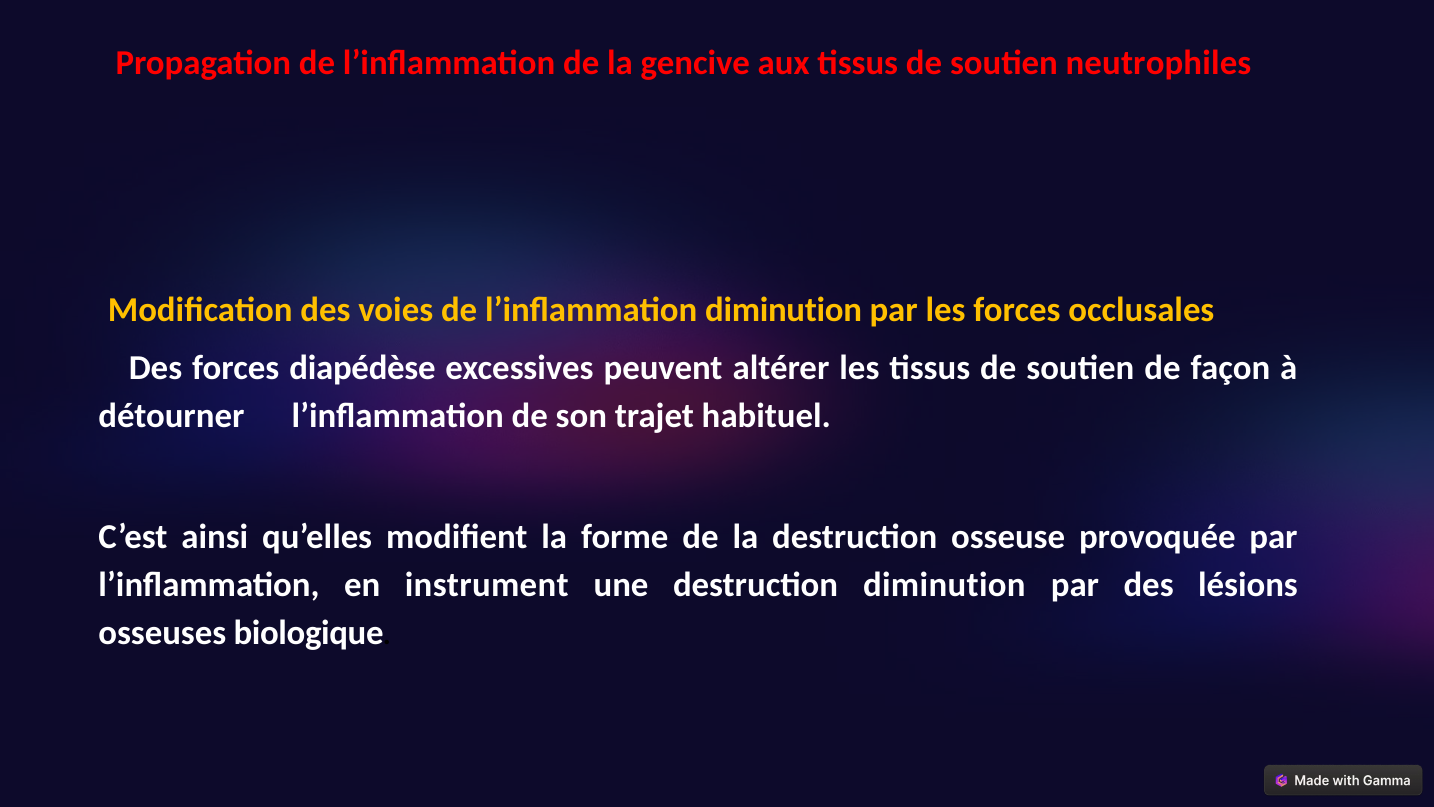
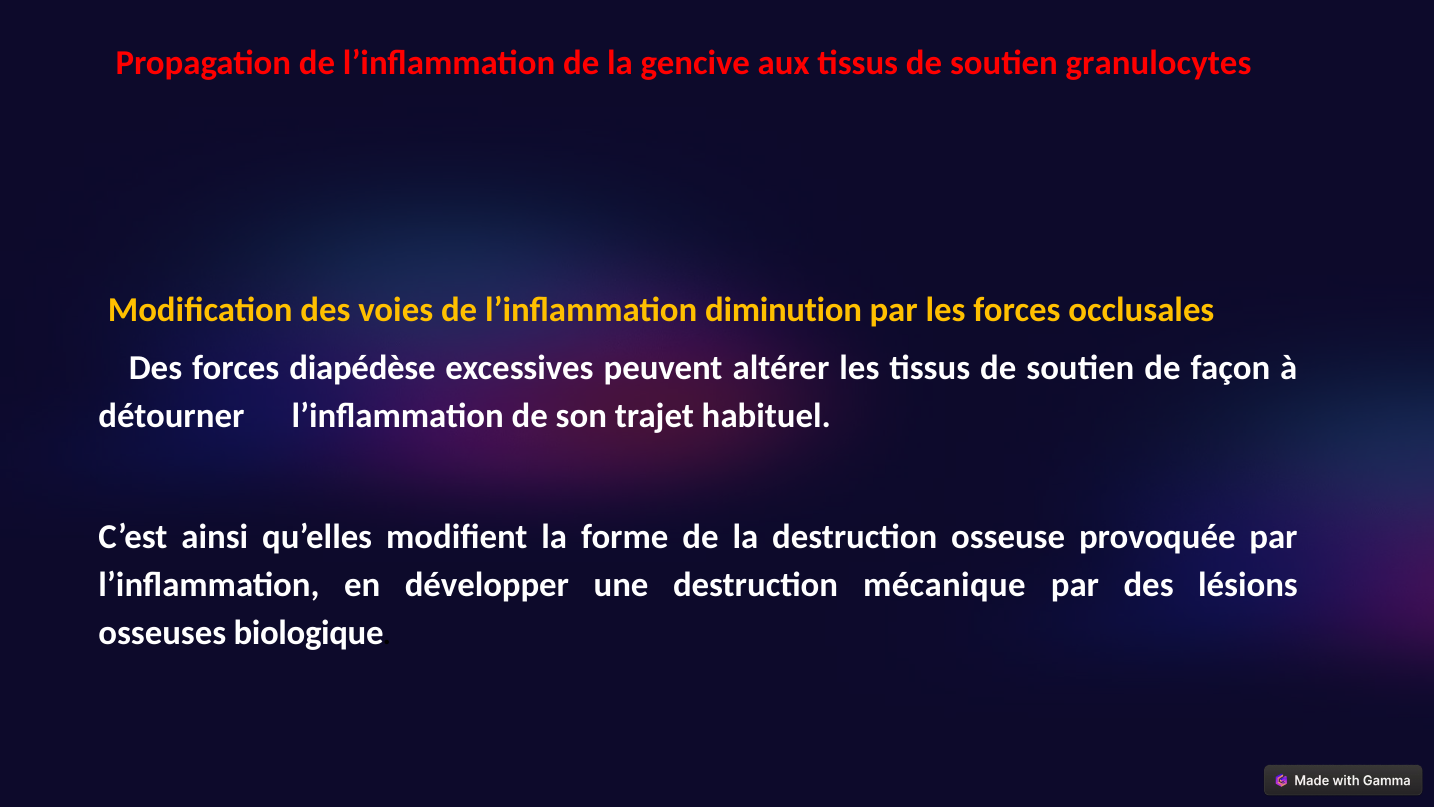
neutrophiles: neutrophiles -> granulocytes (1159, 63)
instrument: instrument -> développer (487, 585)
destruction diminution: diminution -> mécanique (944, 585)
